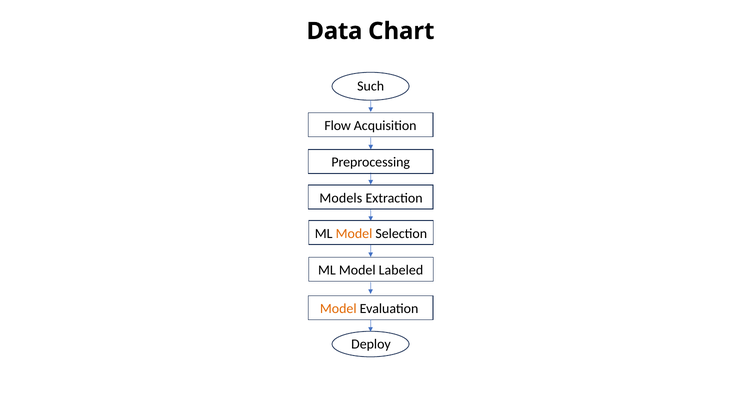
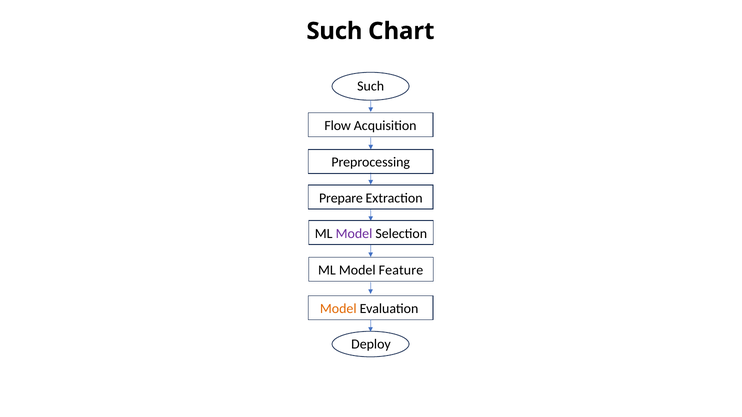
Data: Data -> Such (334, 31)
Models: Models -> Prepare (341, 198)
Model colour: orange -> purple (354, 234)
Labeled: Labeled -> Feature (401, 270)
